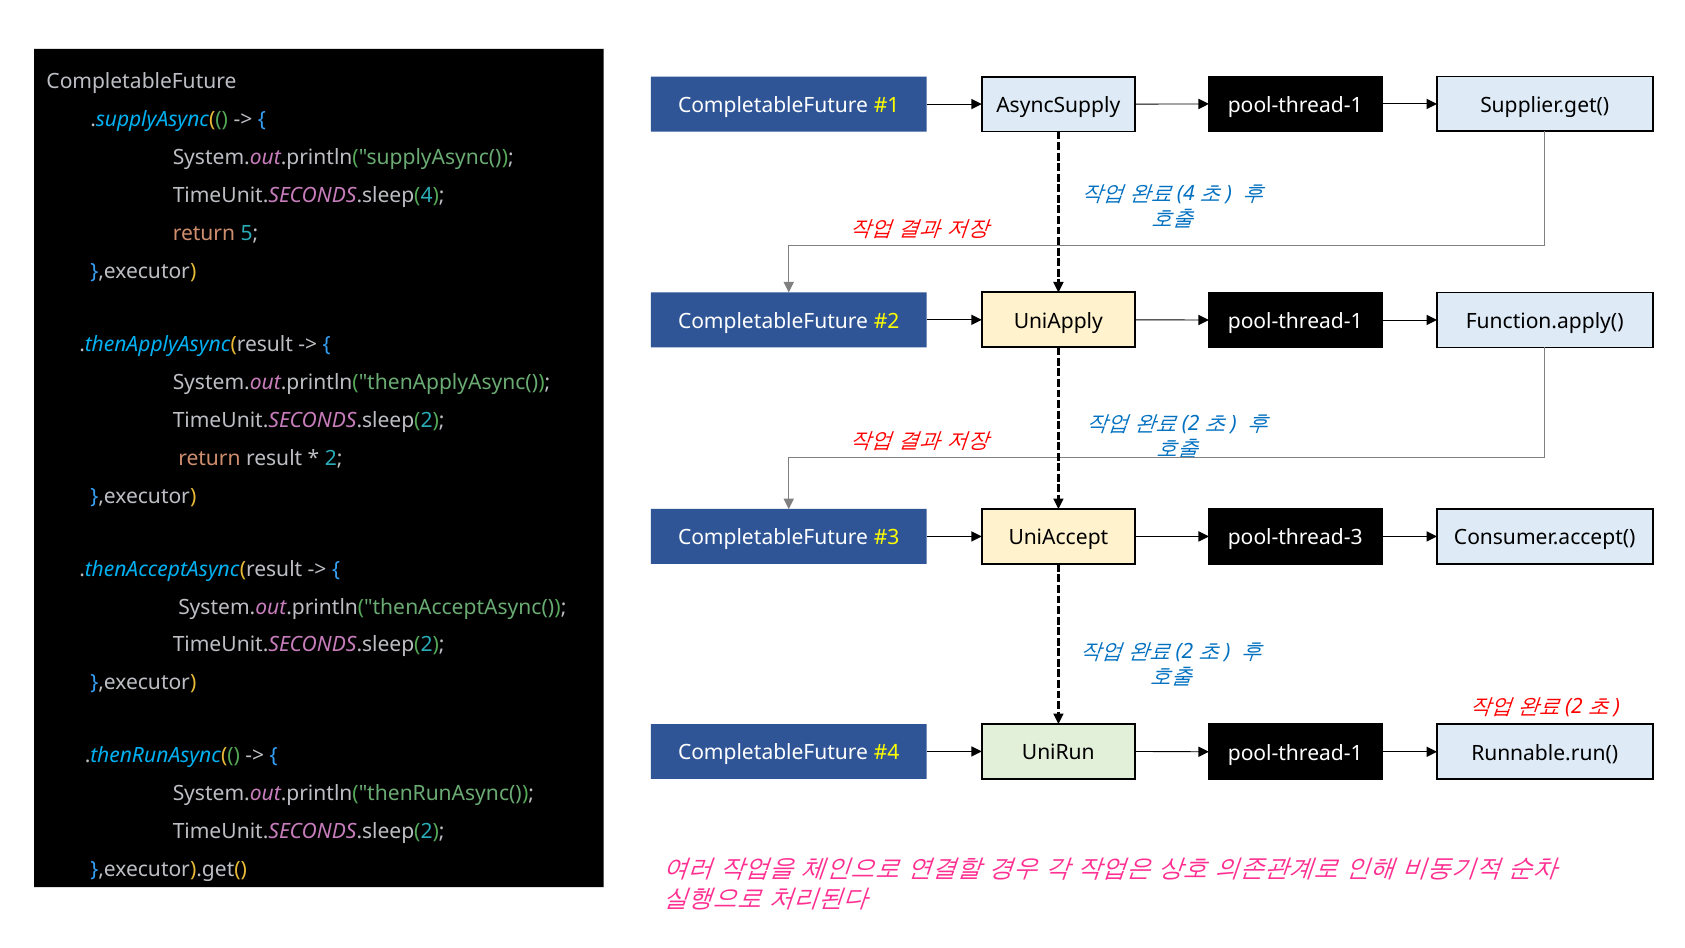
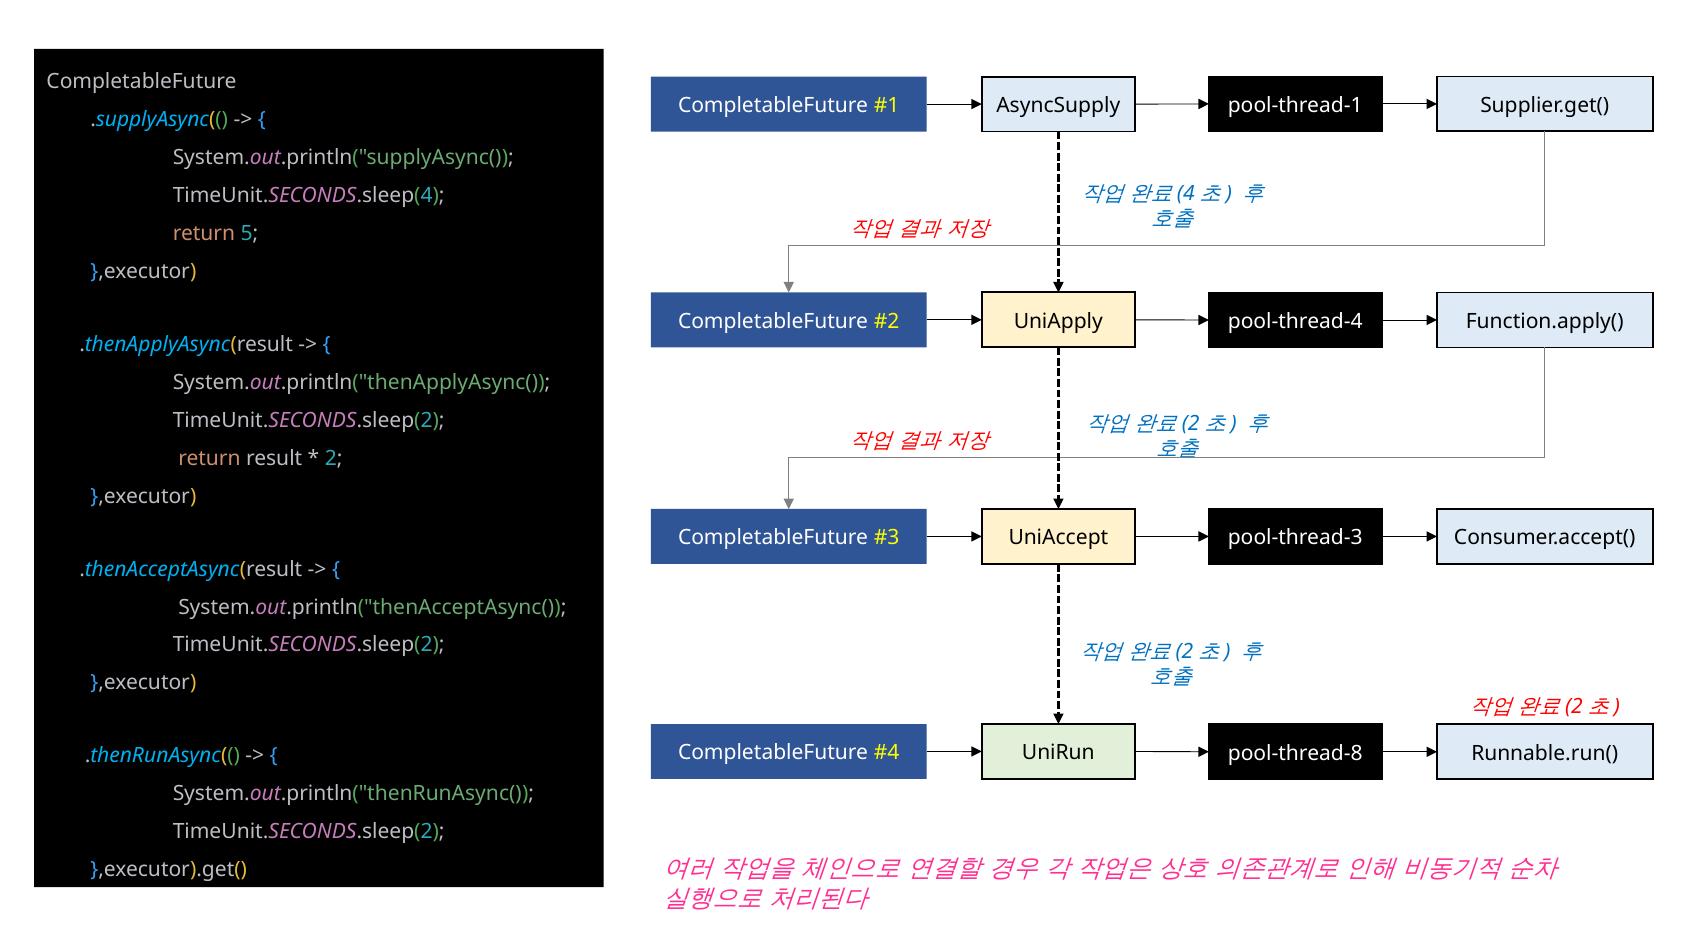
pool-thread-1: pool-thread-1 -> pool-thread-4 (1295, 321)
pool-thread-1: pool-thread-1 -> pool-thread-8 (1295, 753)
